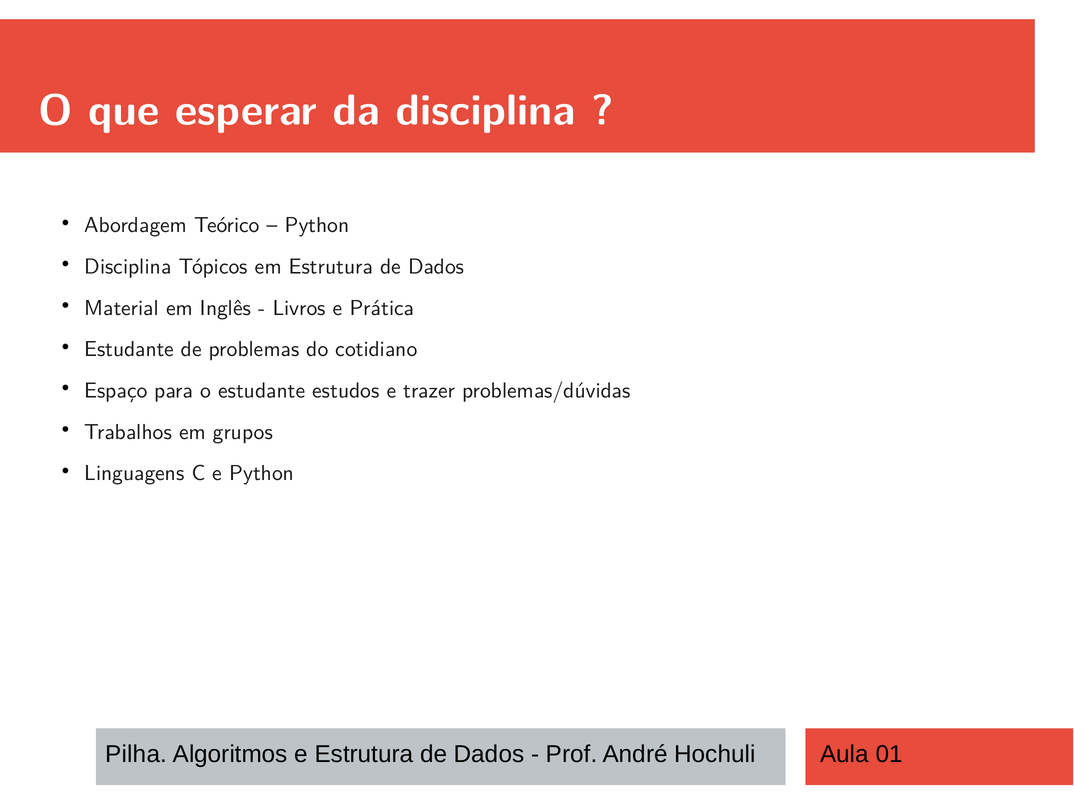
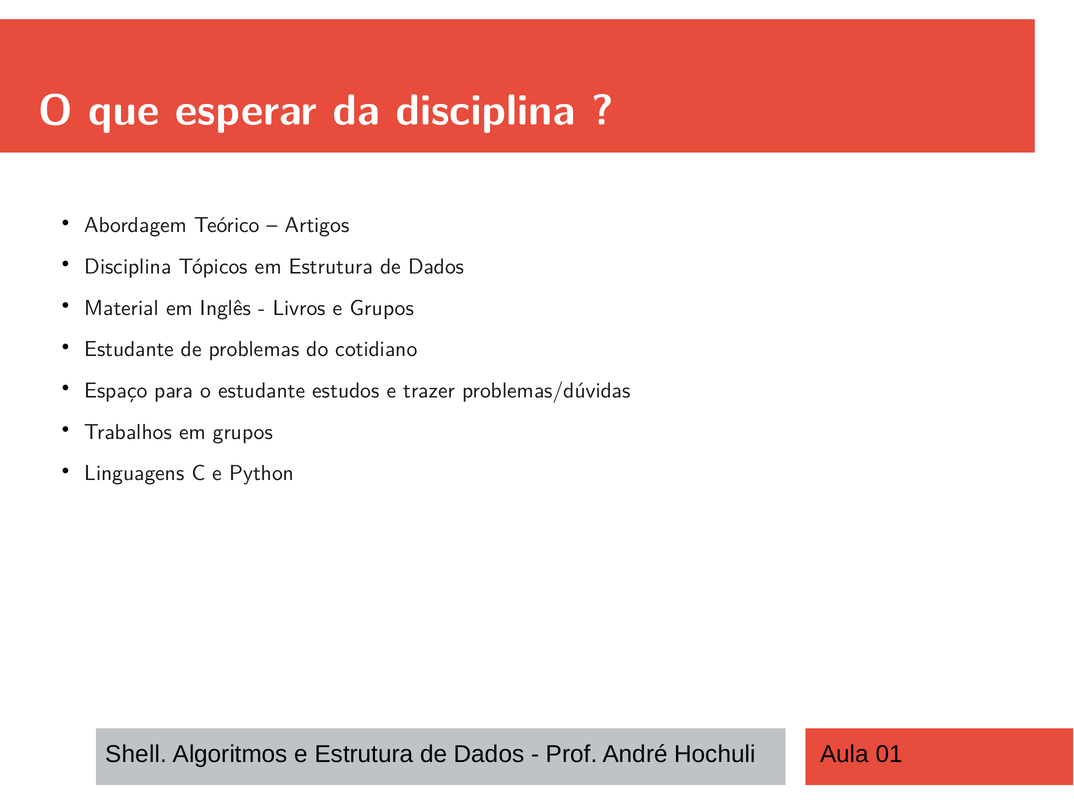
Python: Python -> Artigos (317, 225)
e Prática: Prática -> Grupos (382, 308)
Pilha: Pilha -> Shell (136, 755)
